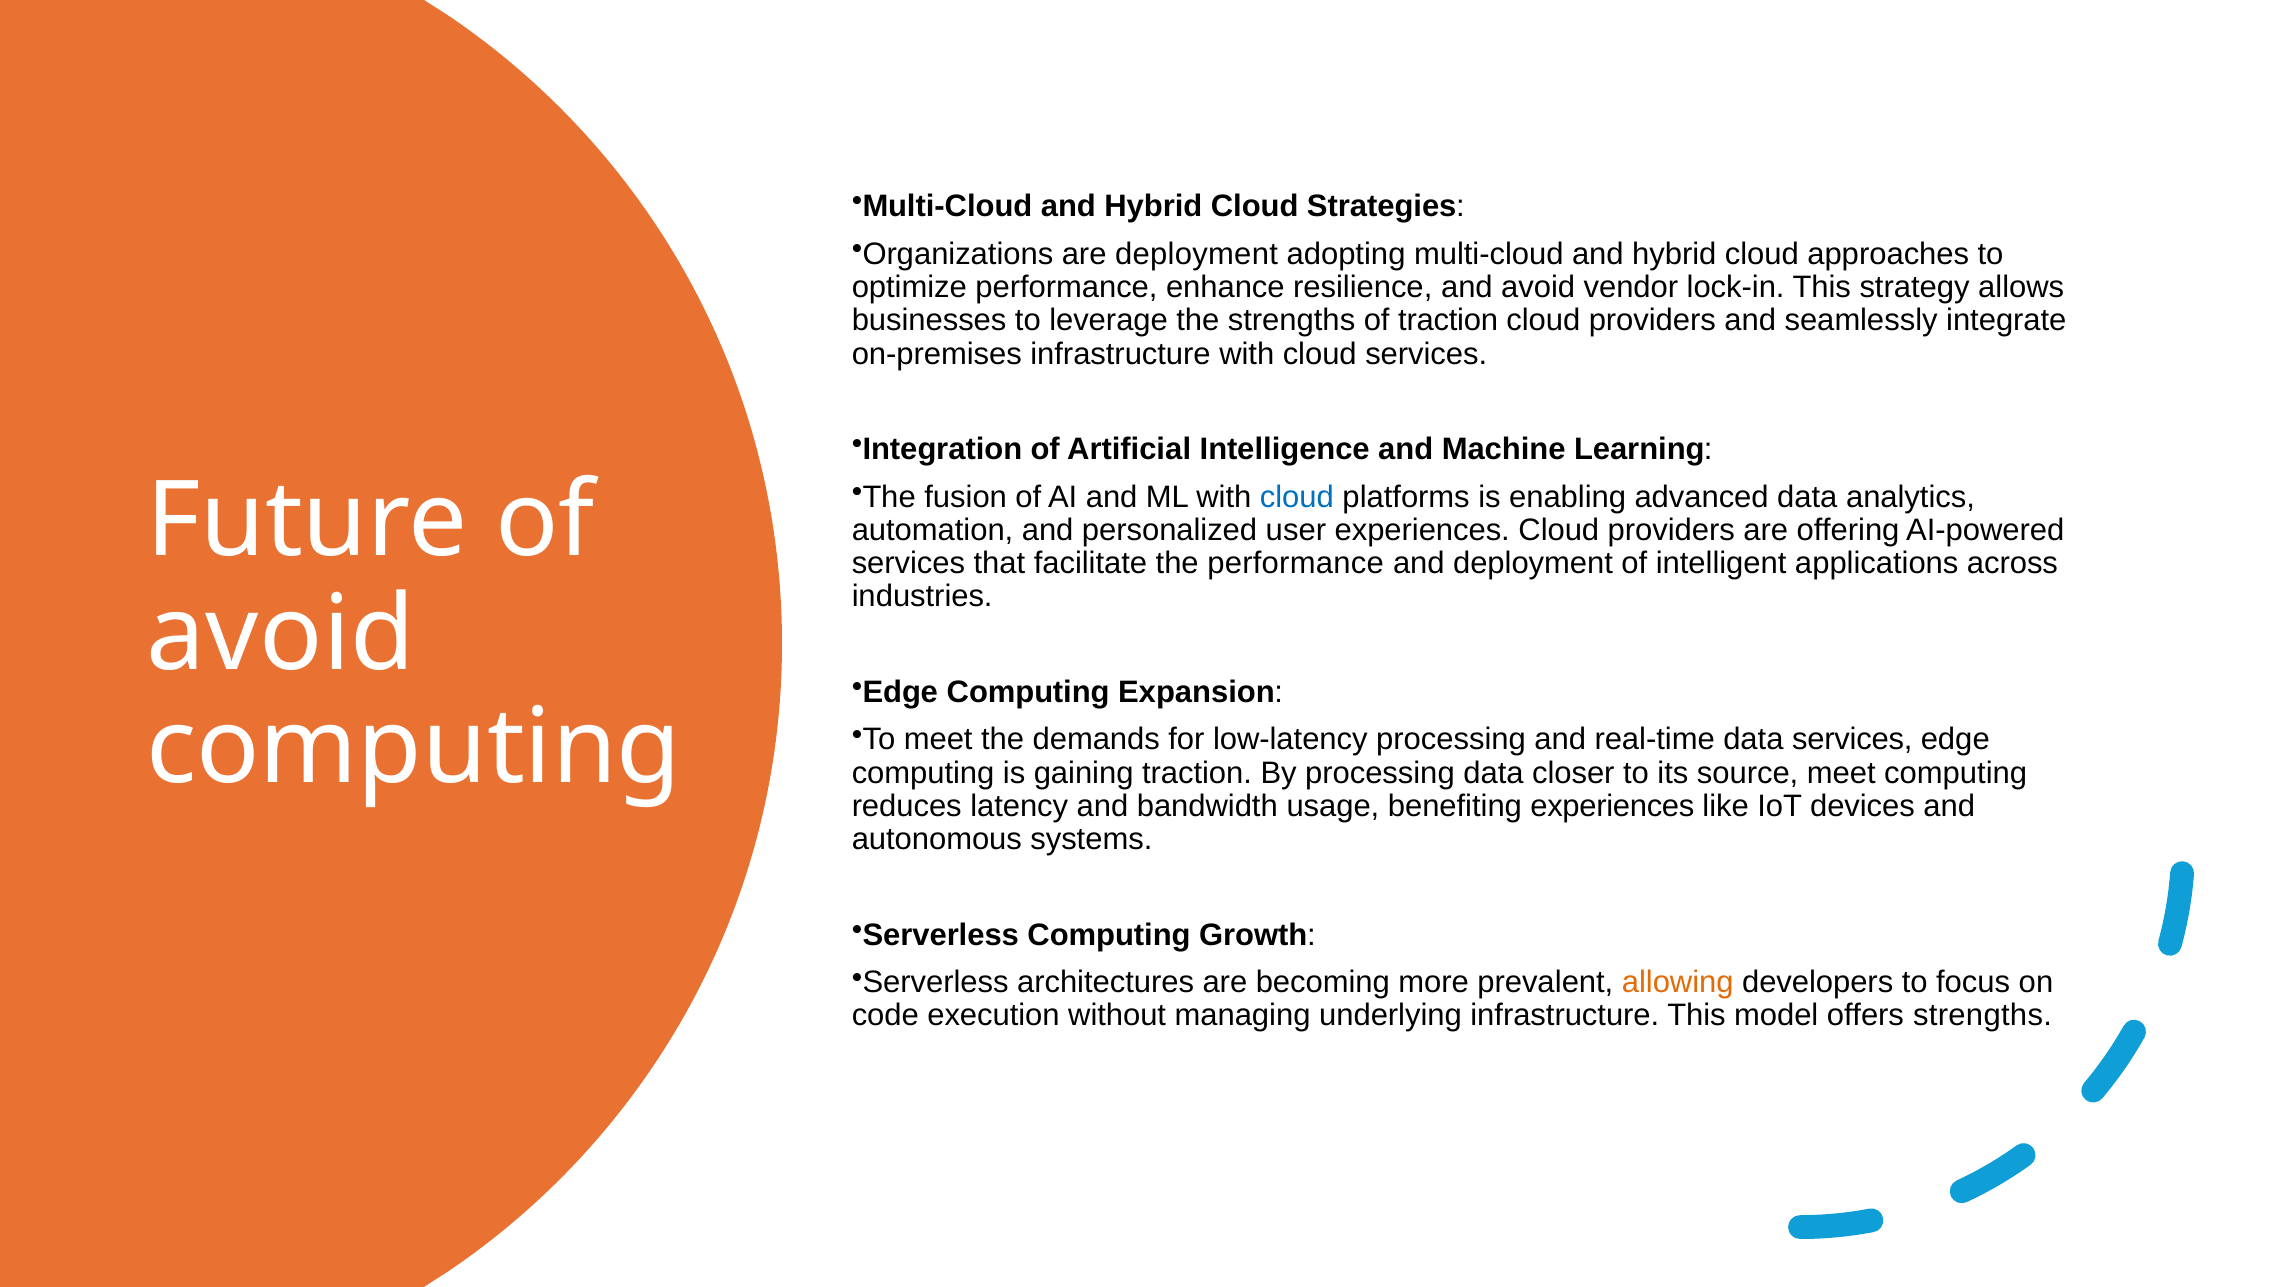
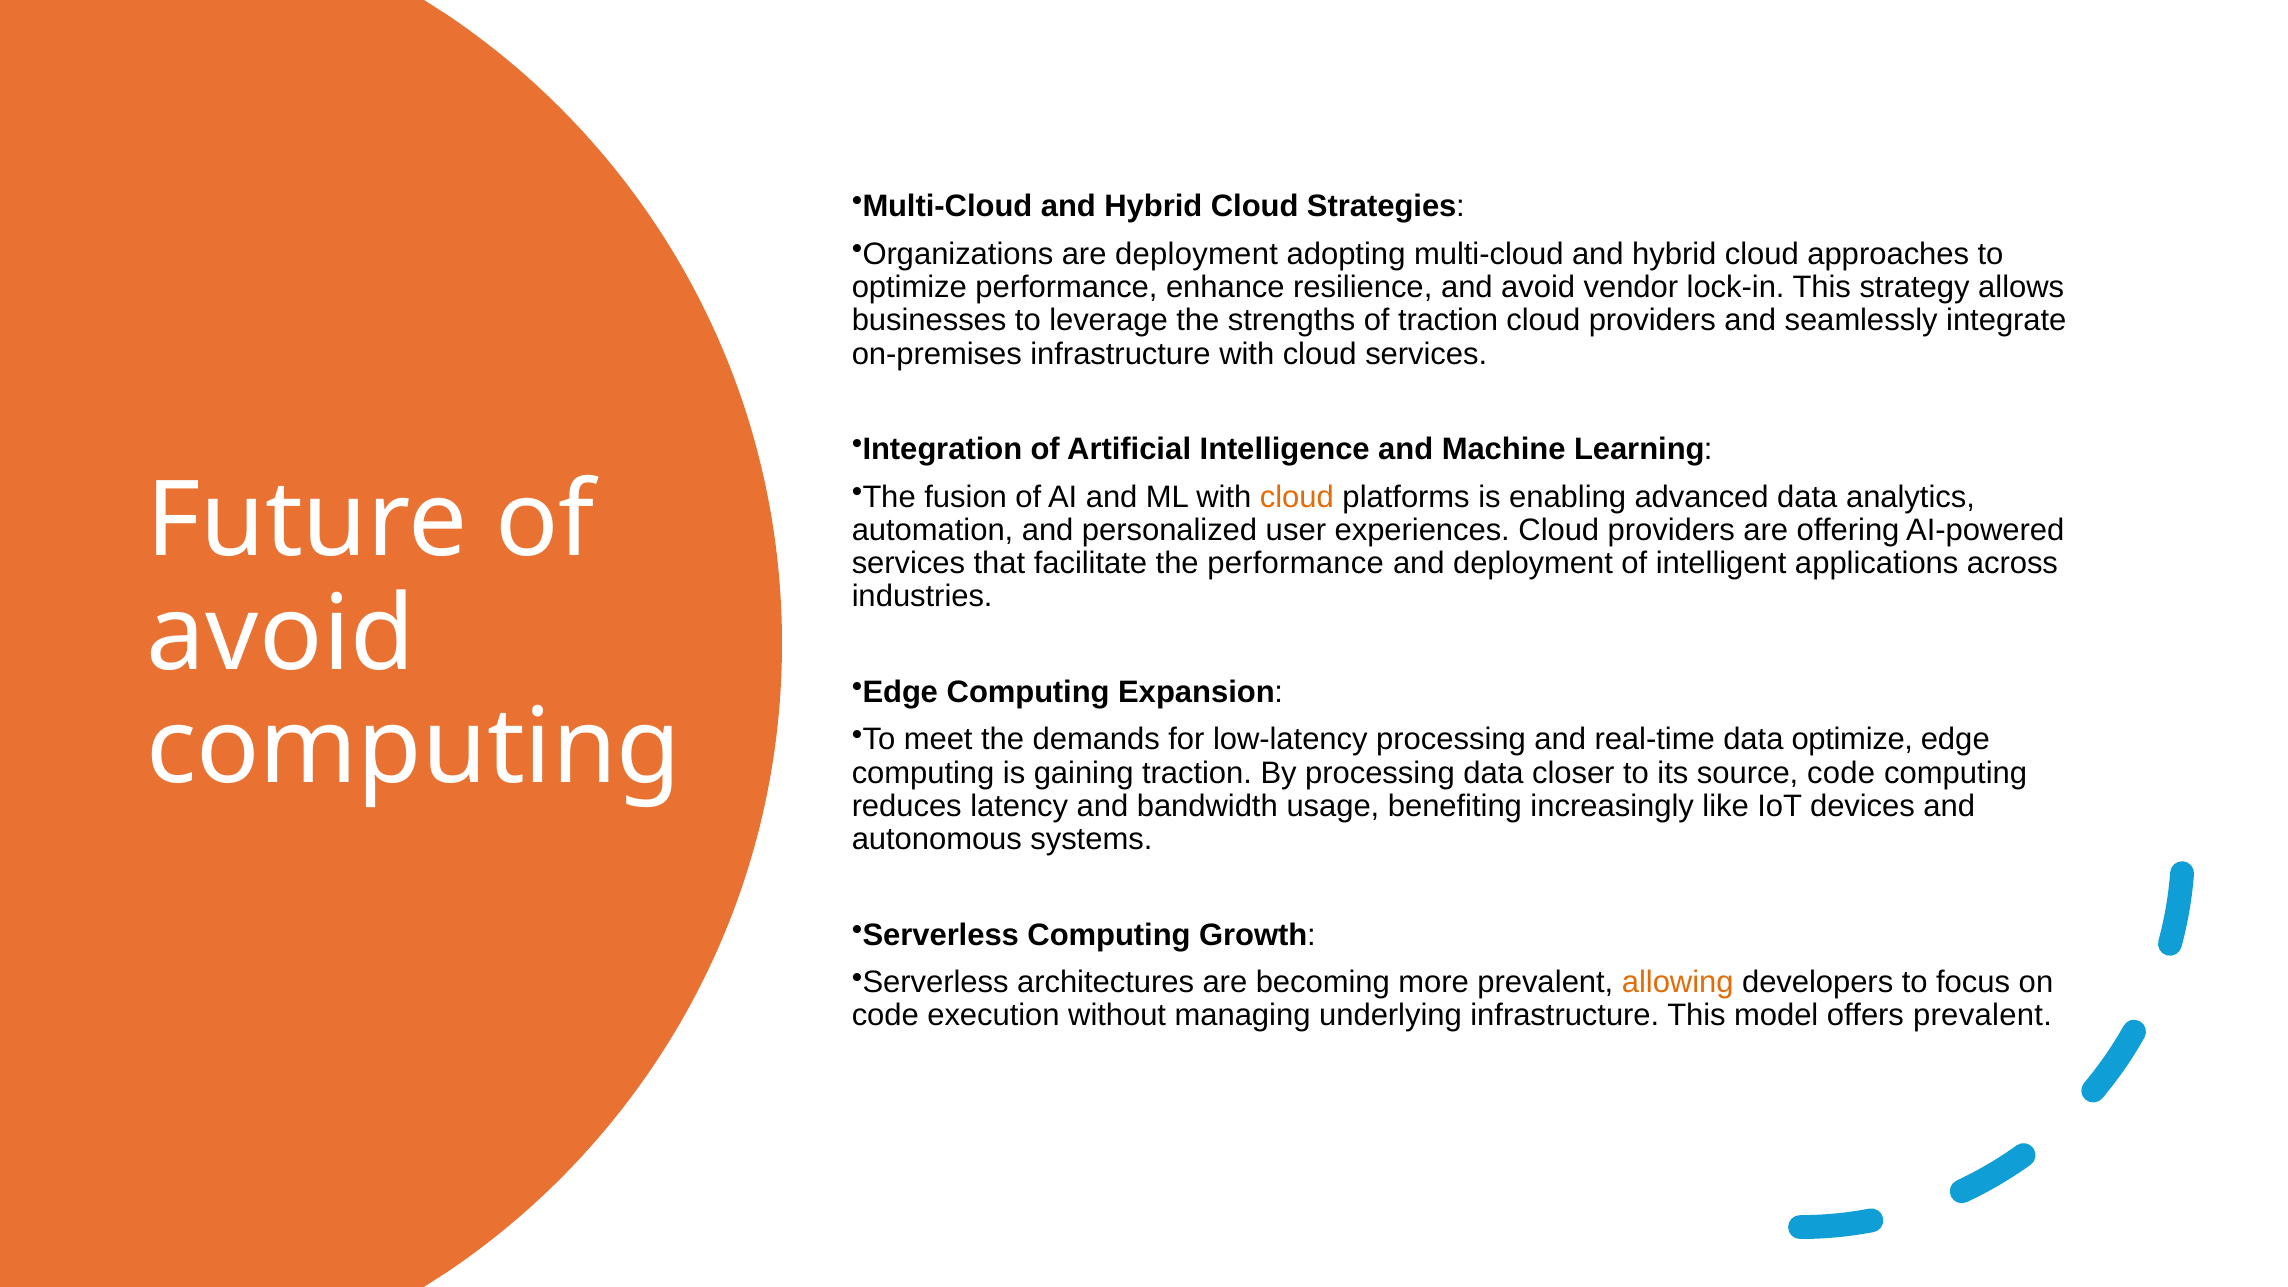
cloud colour: blue -> orange (1297, 497)
data services: services -> optimize (1852, 740)
source meet: meet -> code (1841, 773)
benefiting experiences: experiences -> increasingly (1612, 806)
offers strengths: strengths -> prevalent (1982, 1016)
